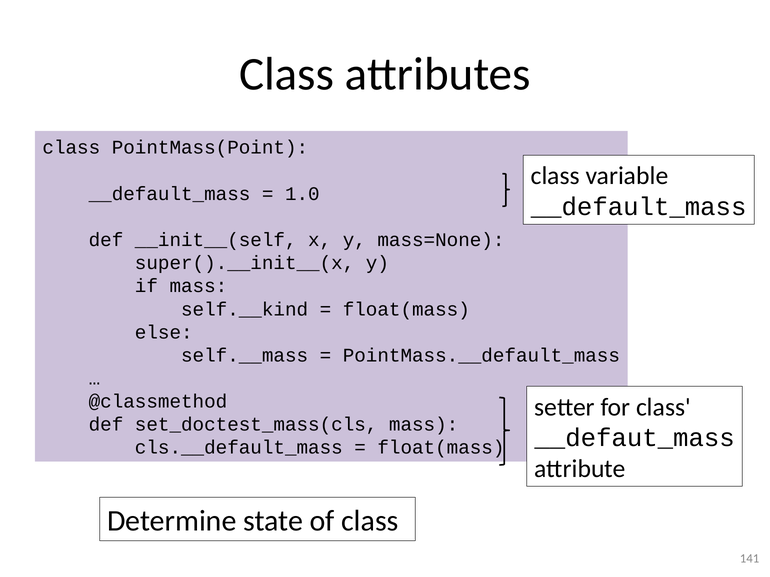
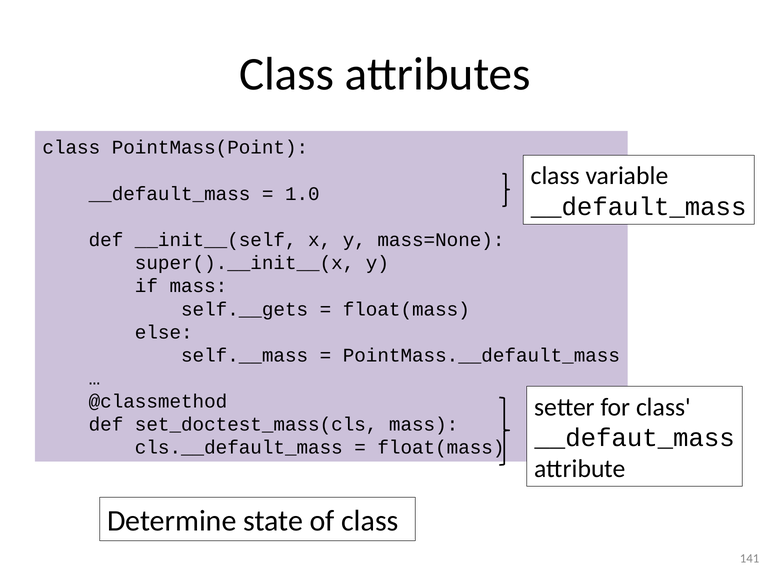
self.__kind: self.__kind -> self.__gets (245, 309)
